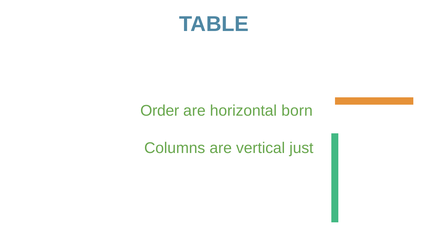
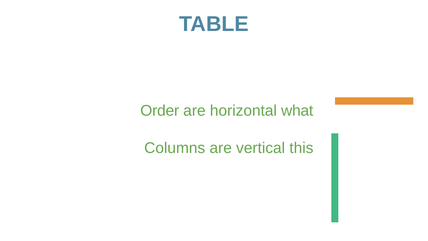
born: born -> what (297, 111)
just: just -> this (301, 148)
